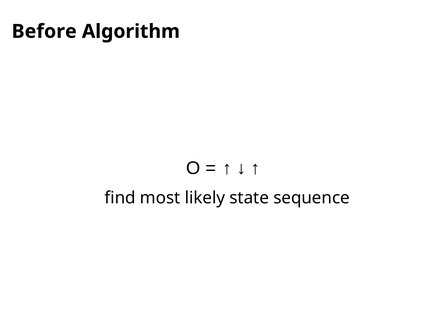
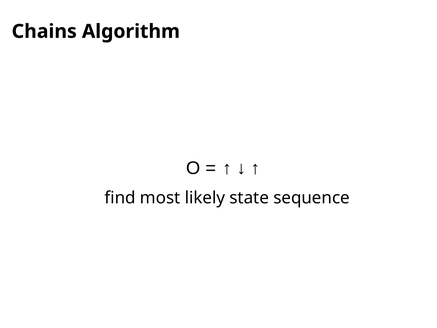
Before: Before -> Chains (44, 31)
